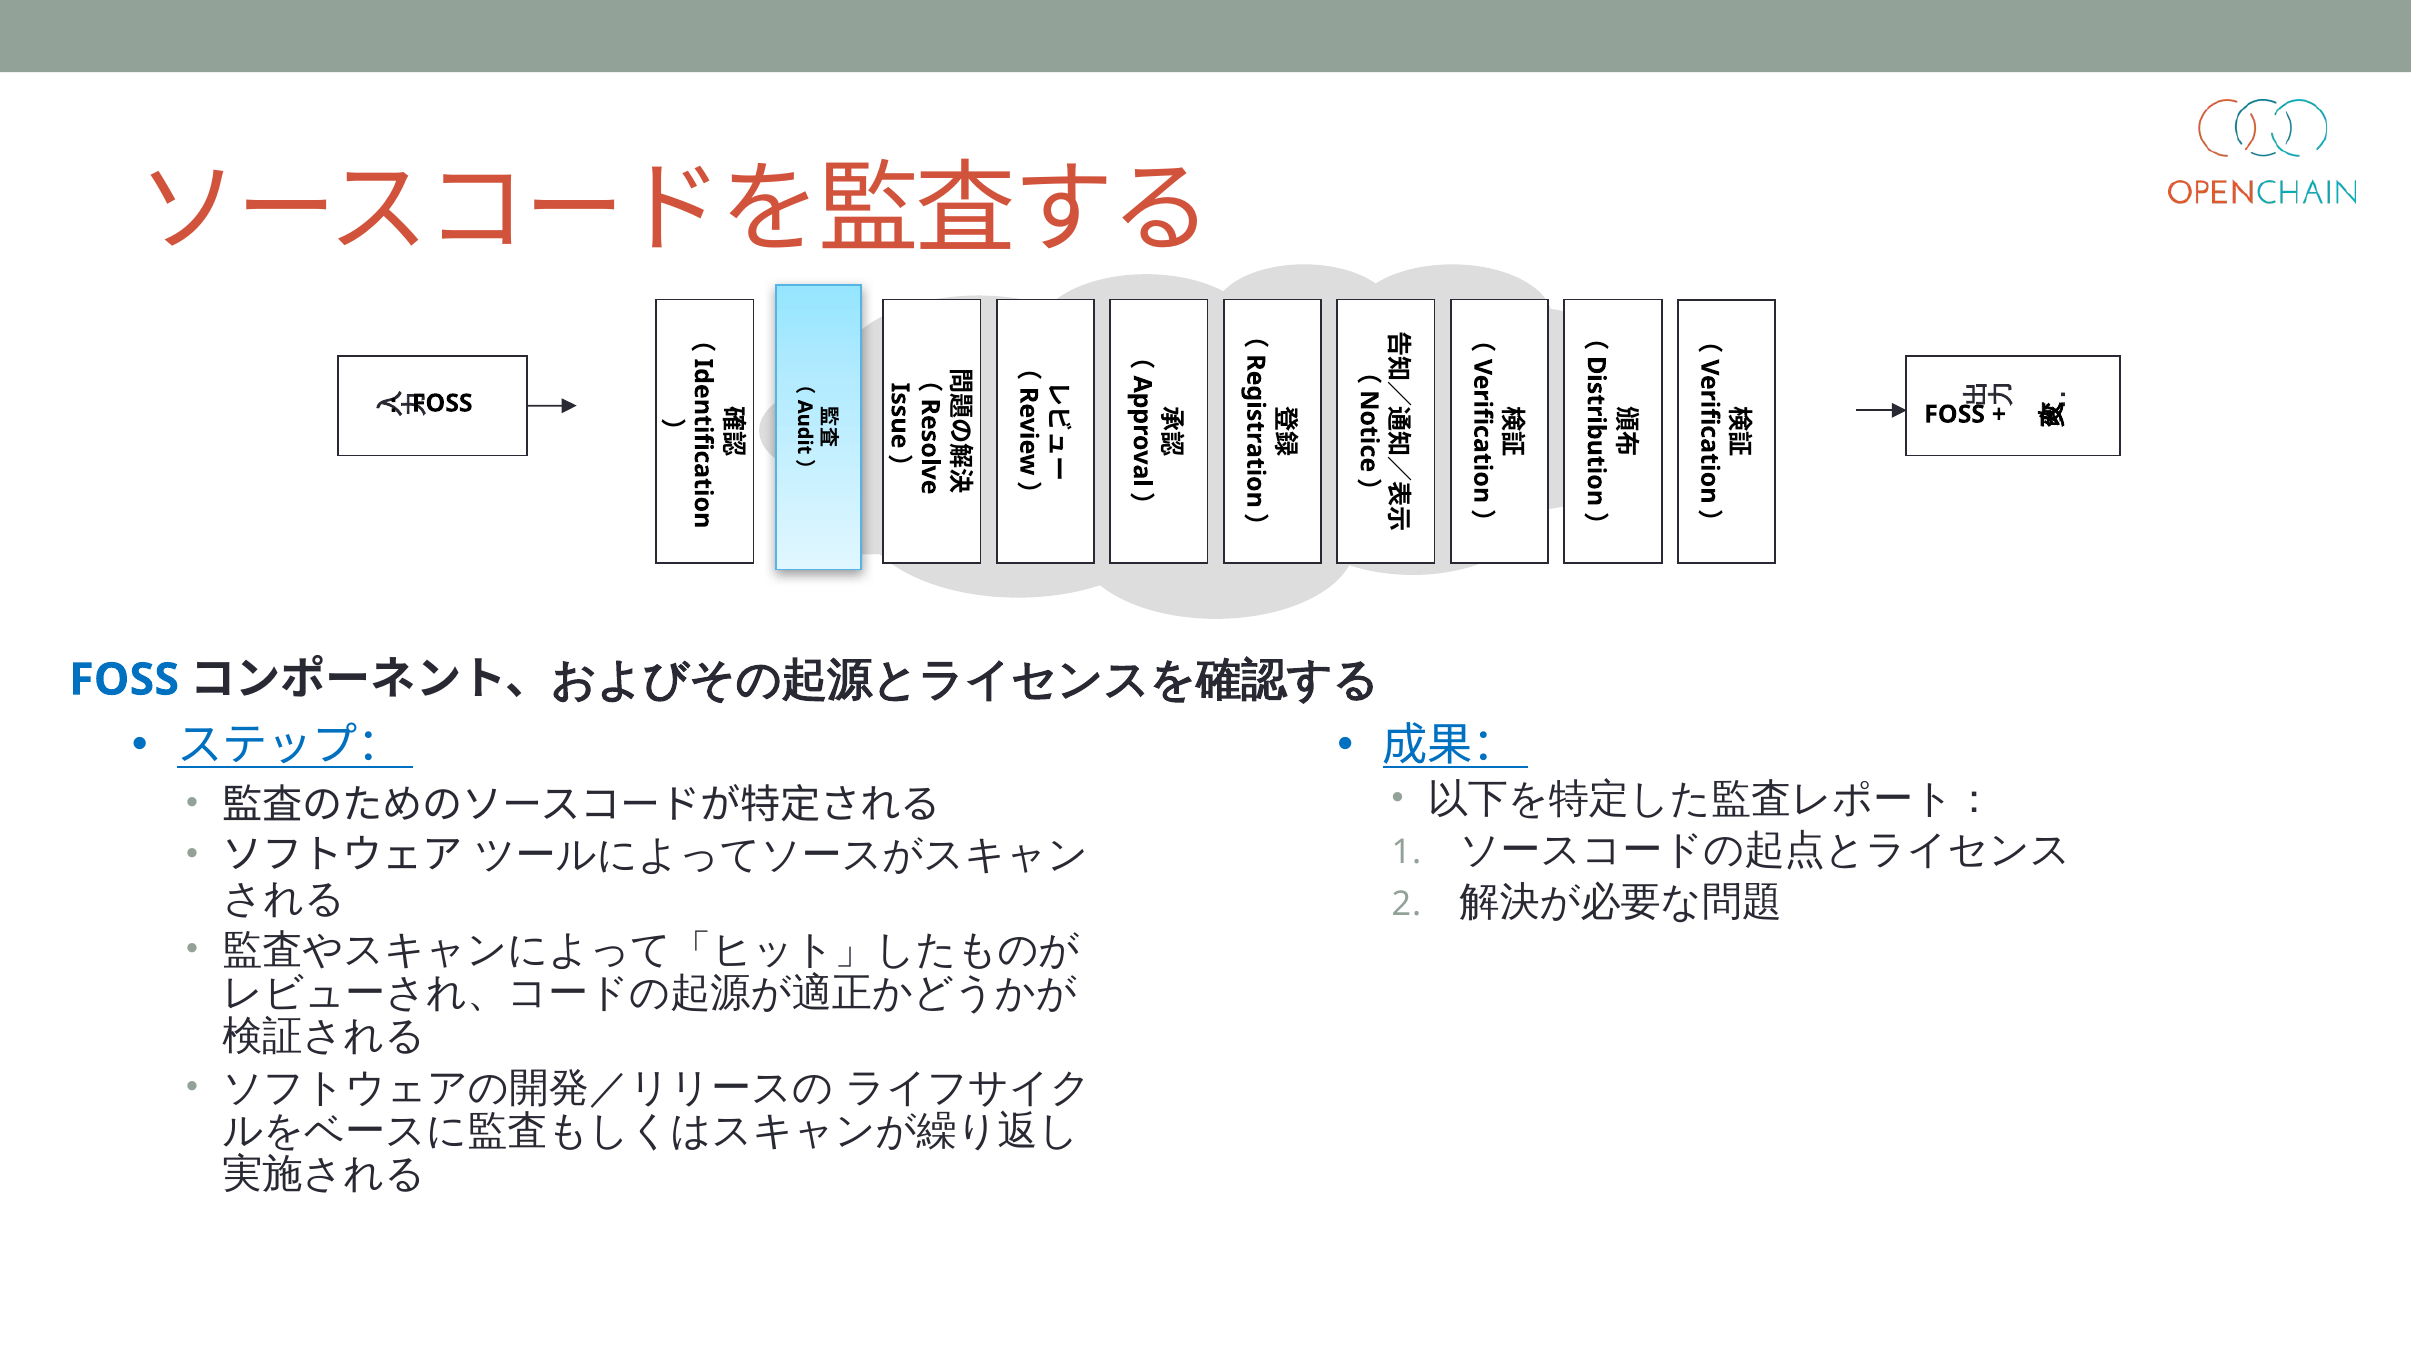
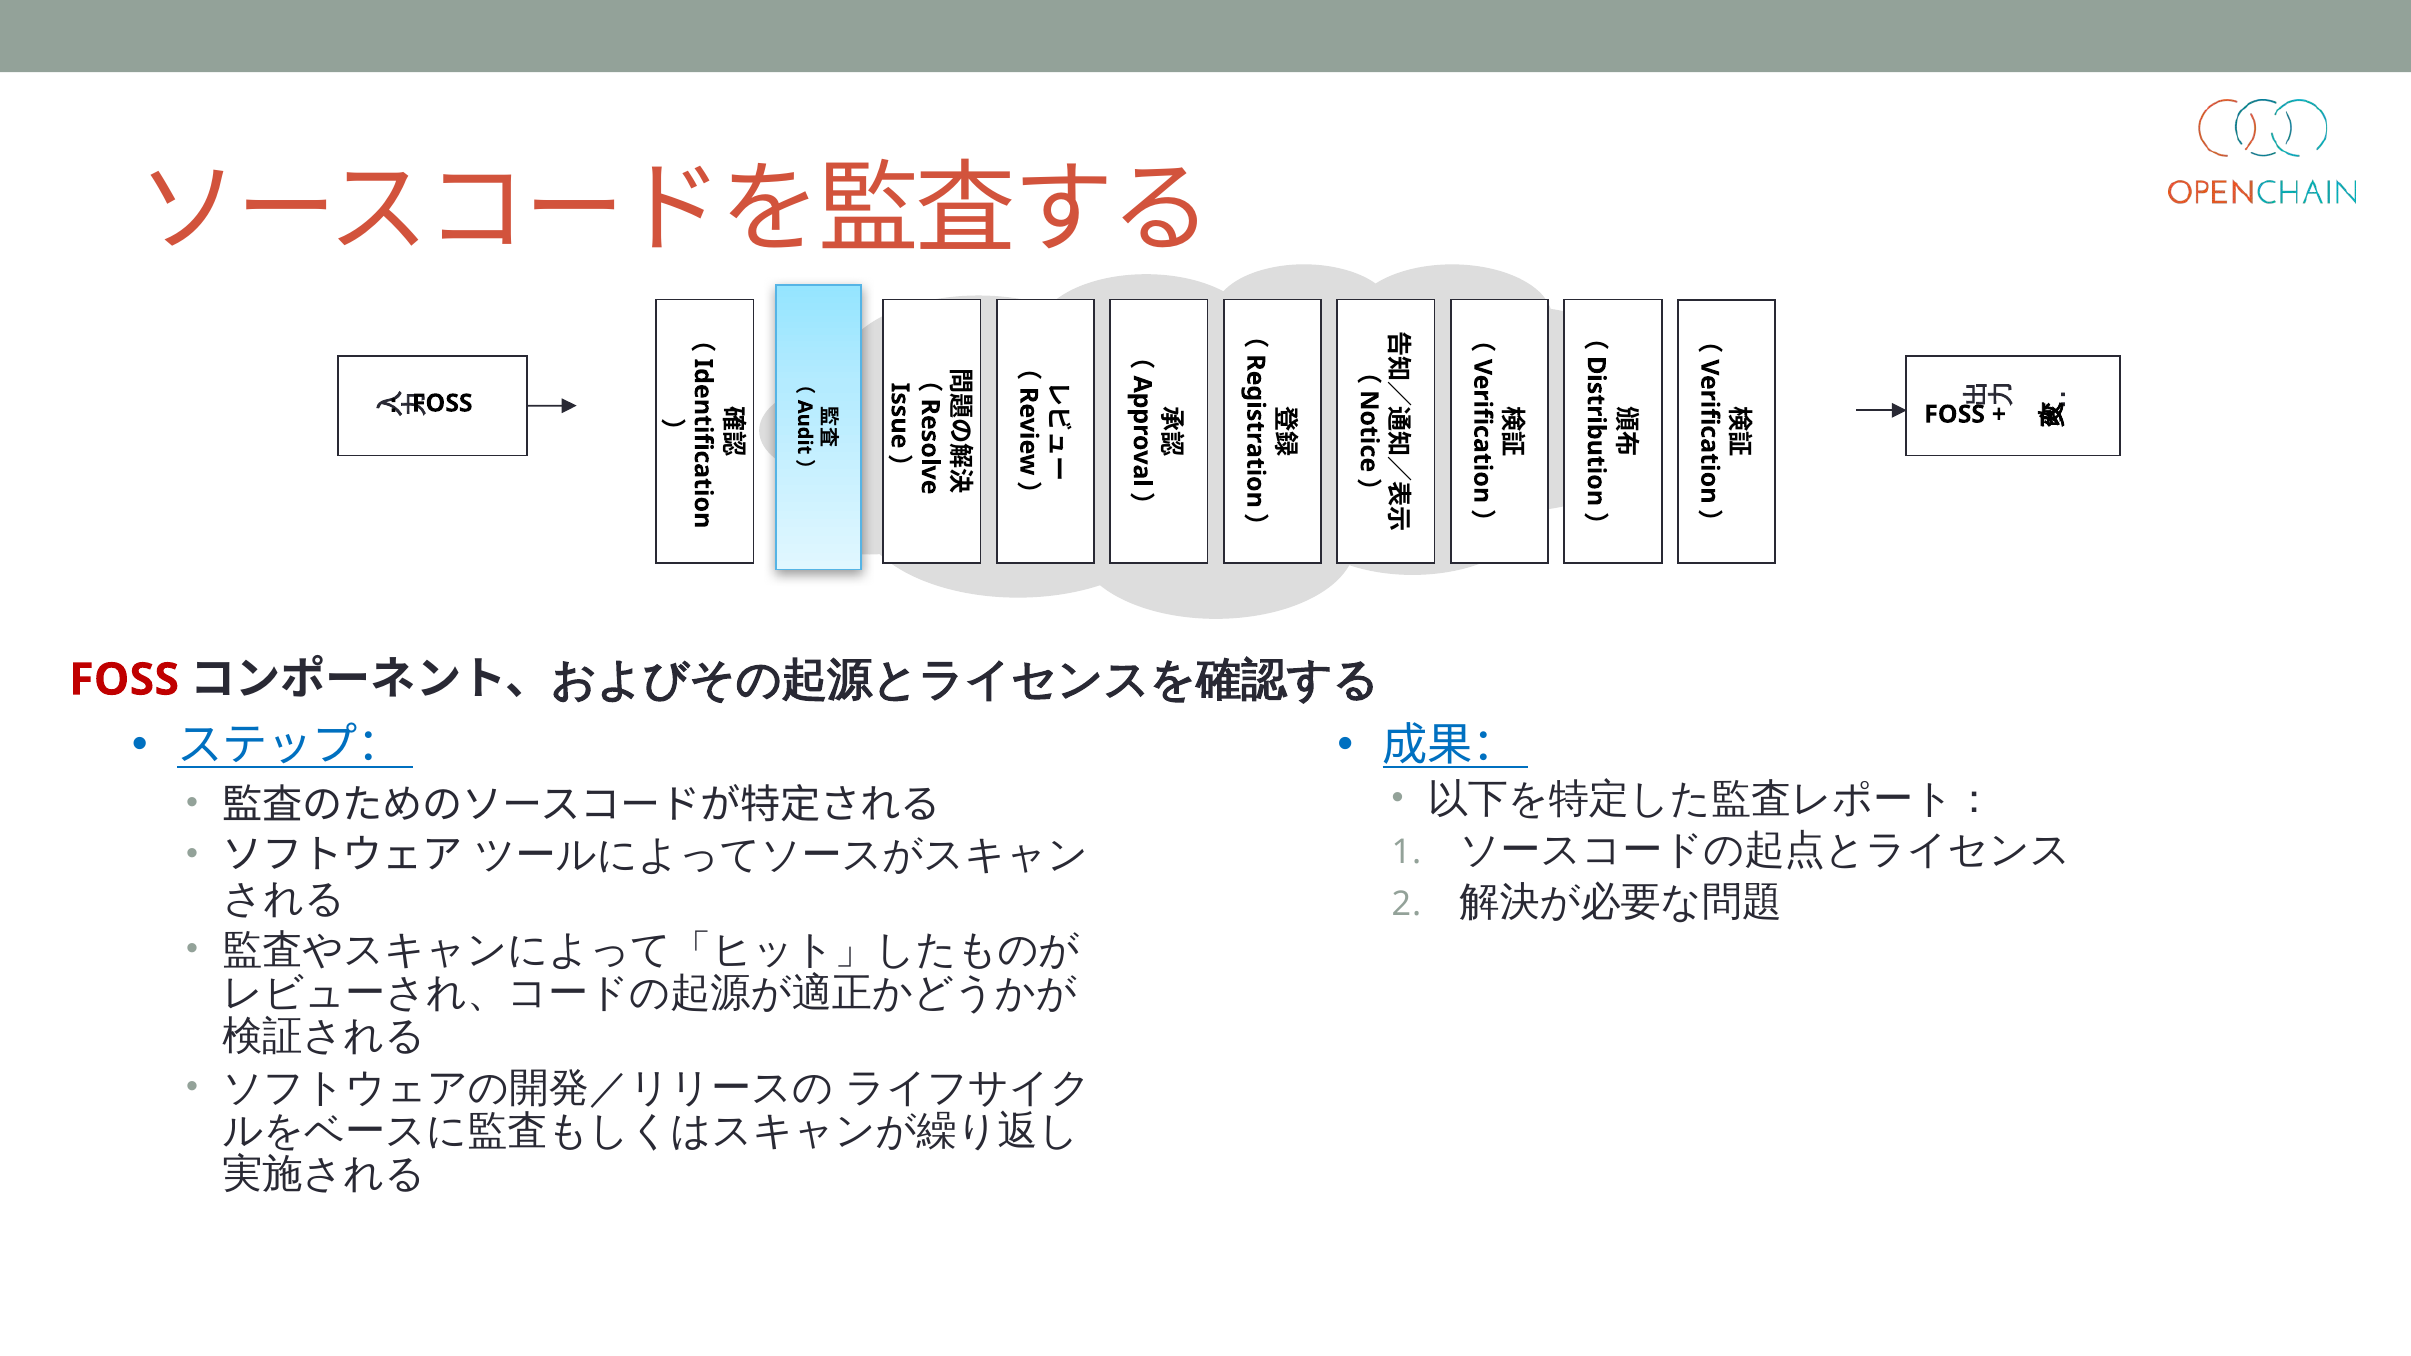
FOSS colour: blue -> red (124, 680)
